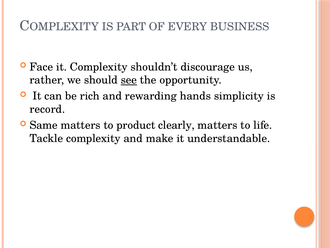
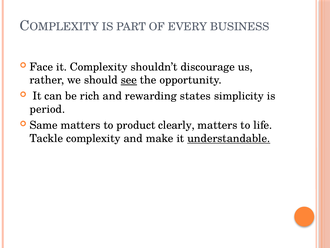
hands: hands -> states (195, 96)
record: record -> period (47, 109)
understandable underline: none -> present (229, 138)
